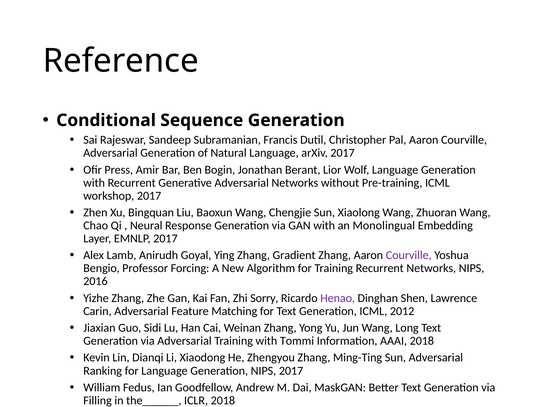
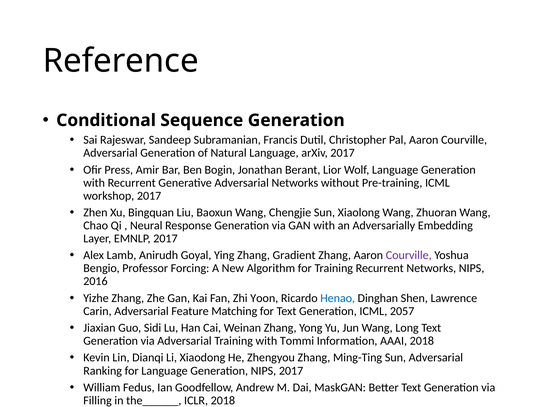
Monolingual: Monolingual -> Adversarially (384, 225)
Sorry: Sorry -> Yoon (264, 298)
Henao colour: purple -> blue (338, 298)
2012: 2012 -> 2057 (402, 311)
